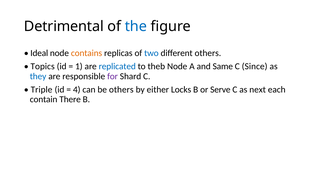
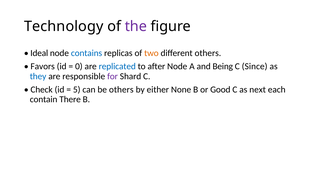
Detrimental: Detrimental -> Technology (64, 26)
the colour: blue -> purple (136, 26)
contains colour: orange -> blue (87, 53)
two colour: blue -> orange (151, 53)
Topics: Topics -> Favors (43, 66)
1: 1 -> 0 (79, 66)
theb: theb -> after (156, 66)
Same: Same -> Being (223, 66)
Triple: Triple -> Check (42, 89)
4: 4 -> 5 (77, 89)
Locks: Locks -> None (181, 89)
Serve: Serve -> Good (220, 89)
